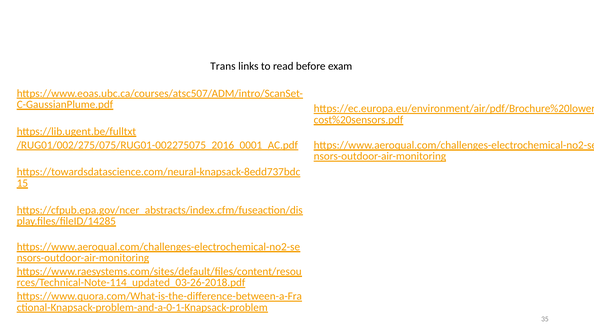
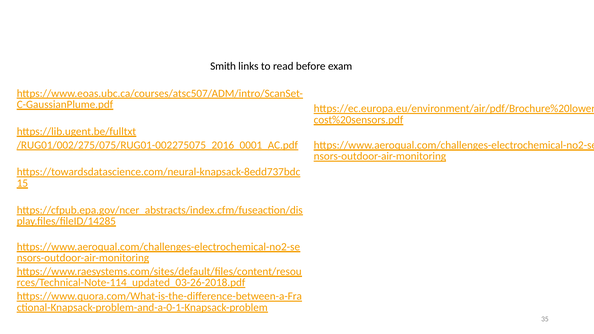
Trans: Trans -> Smith (223, 66)
